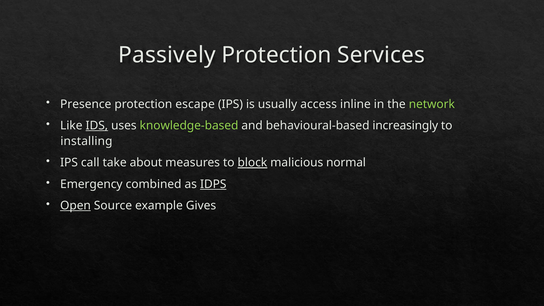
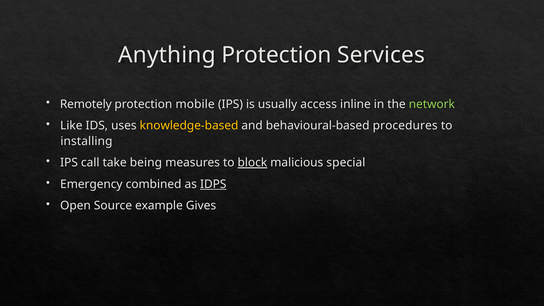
Passively: Passively -> Anything (167, 55)
Presence: Presence -> Remotely (86, 104)
escape: escape -> mobile (195, 104)
IDS underline: present -> none (97, 126)
knowledge-based colour: light green -> yellow (189, 126)
increasingly: increasingly -> procedures (405, 126)
about: about -> being (146, 163)
normal: normal -> special (346, 163)
Open underline: present -> none (75, 206)
